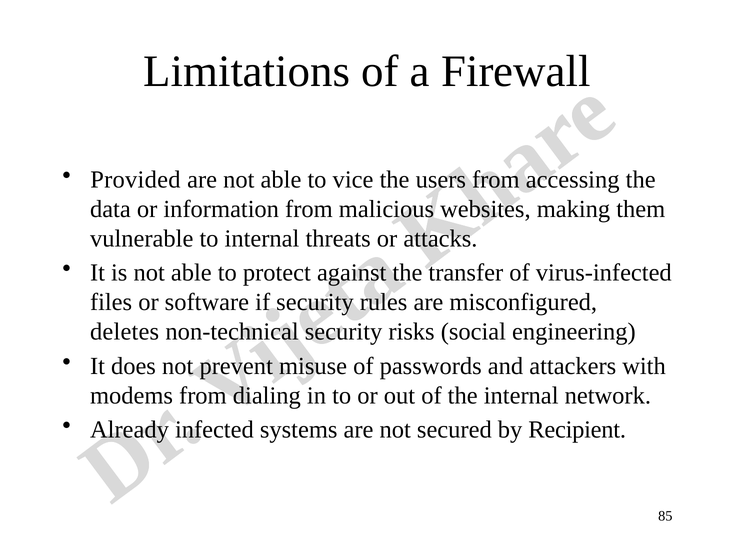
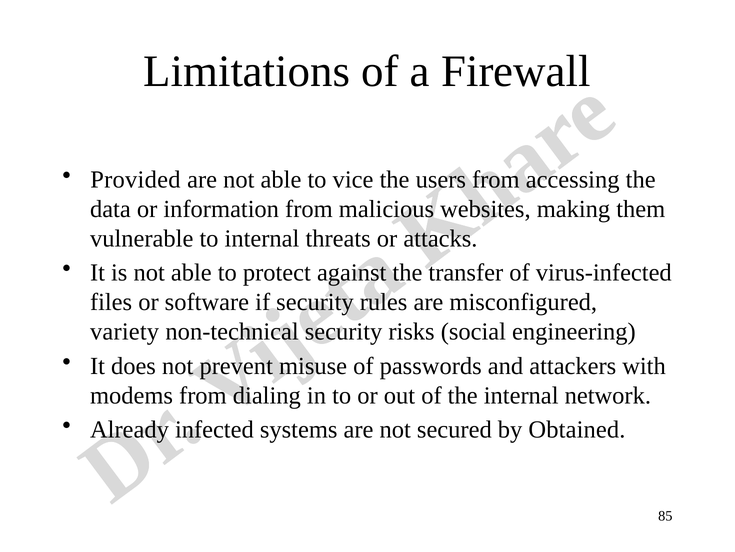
deletes: deletes -> variety (125, 331)
Recipient: Recipient -> Obtained (577, 429)
